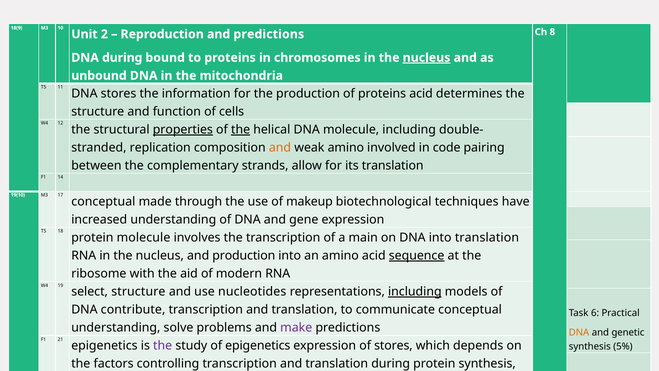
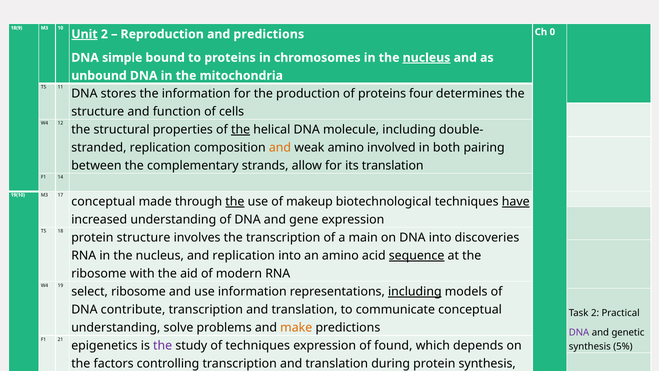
8: 8 -> 0 (552, 32)
Unit underline: none -> present (84, 34)
DNA during: during -> simple (122, 58)
proteins acid: acid -> four (421, 94)
properties underline: present -> none (183, 130)
code: code -> both (447, 148)
the underline: none -> present (235, 202)
have underline: none -> present (516, 202)
protein molecule: molecule -> structure (144, 238)
into translation: translation -> discoveries (487, 238)
and production: production -> replication (244, 255)
select structure: structure -> ribosome (138, 291)
use nucleotides: nucleotides -> information (252, 291)
Task 6: 6 -> 2 (595, 313)
make colour: purple -> orange (296, 327)
DNA colour: orange -> purple (579, 333)
of epigenetics: epigenetics -> techniques (258, 345)
of stores: stores -> found (393, 345)
